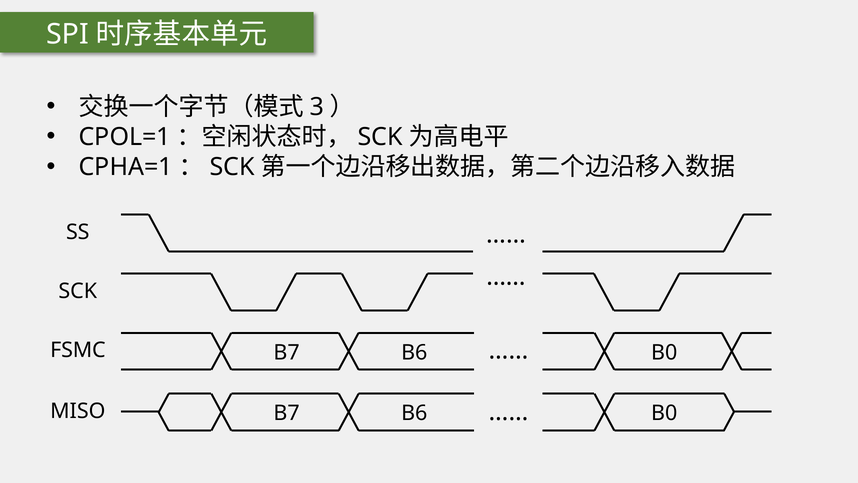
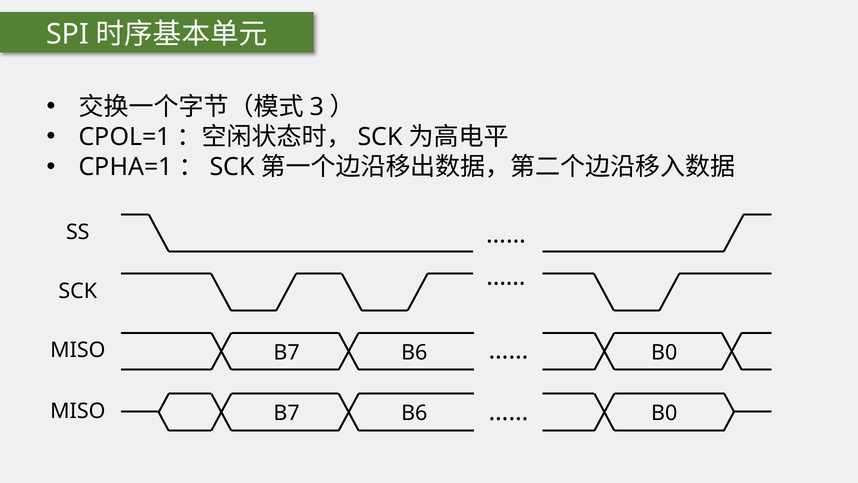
FSMC: FSMC -> MISO (78, 350)
